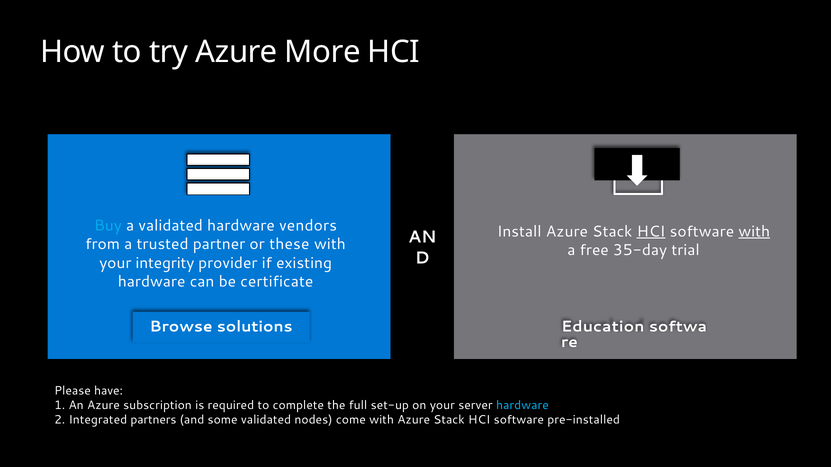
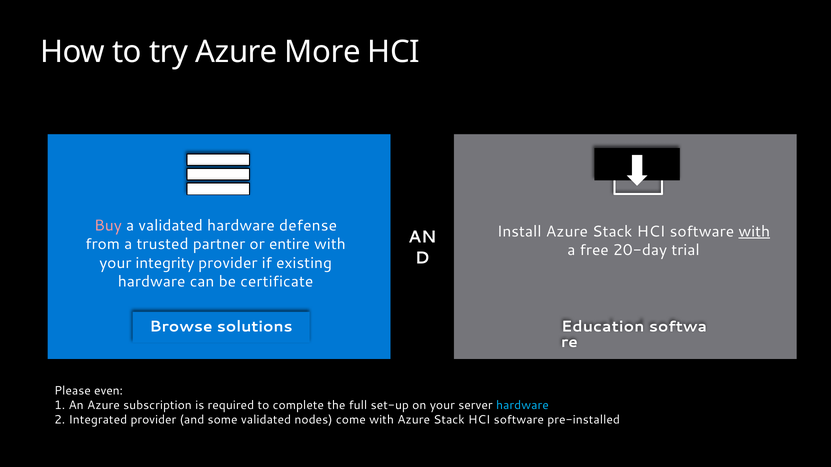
Buy colour: light blue -> pink (108, 226)
vendors: vendors -> defense (308, 226)
HCI underline: present -> none (651, 232)
these: these -> entire (290, 245)
35-day: 35-day -> 20-day (640, 250)
have: have -> even (109, 391)
Integrated partners: partners -> provider (153, 420)
